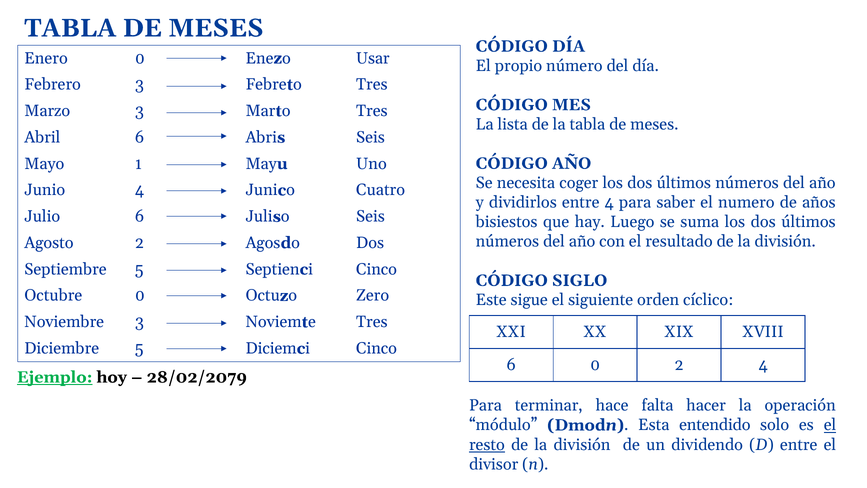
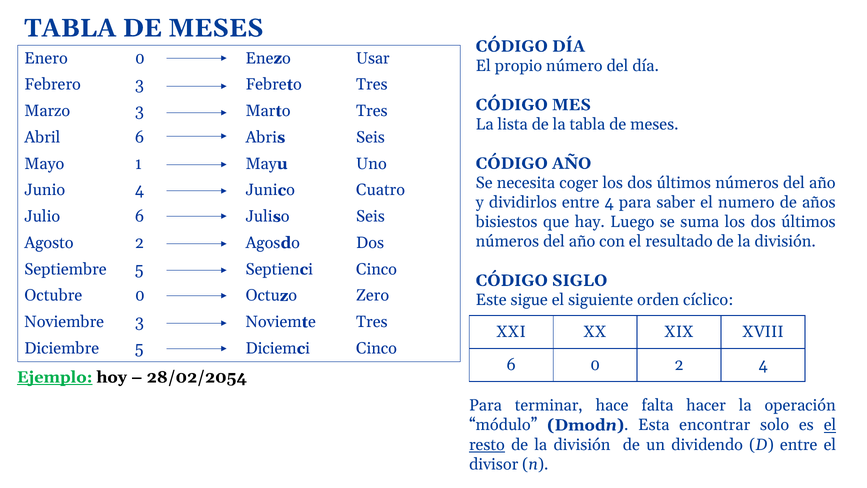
28/02/2079: 28/02/2079 -> 28/02/2054 (197, 377)
entendido: entendido -> encontrar (715, 425)
